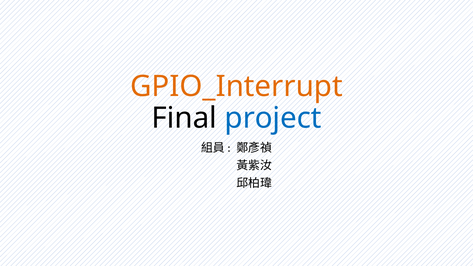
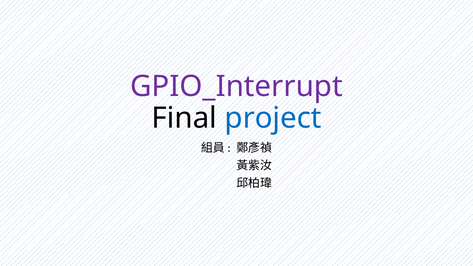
GPIO_Interrupt colour: orange -> purple (236, 86)
